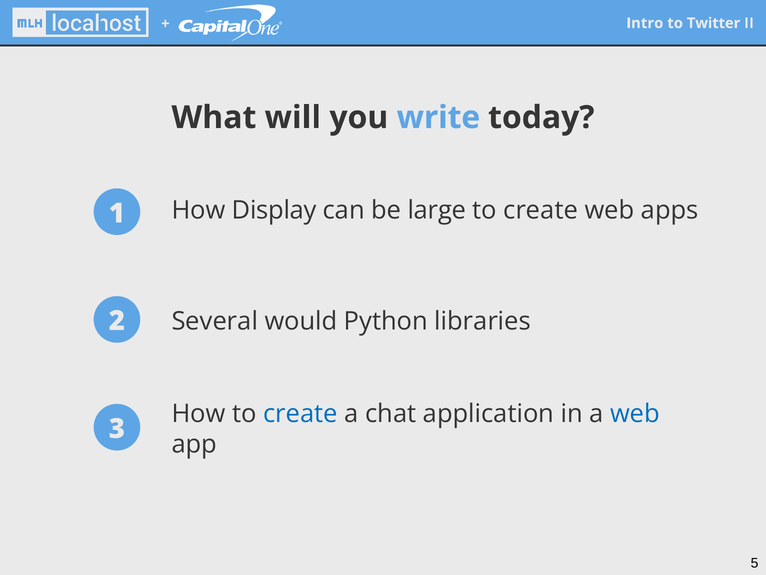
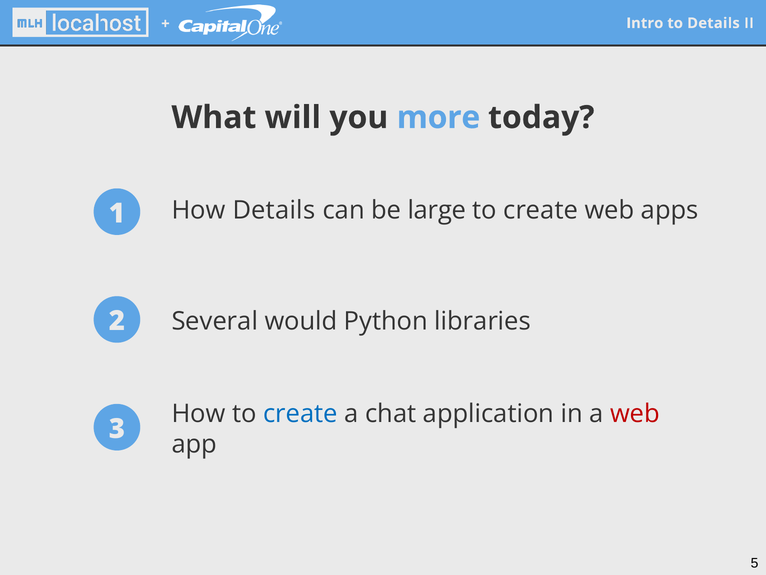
to Twitter: Twitter -> Details (713, 23)
write: write -> more (438, 117)
How Display: Display -> Details (274, 210)
web colour: blue -> red (635, 413)
